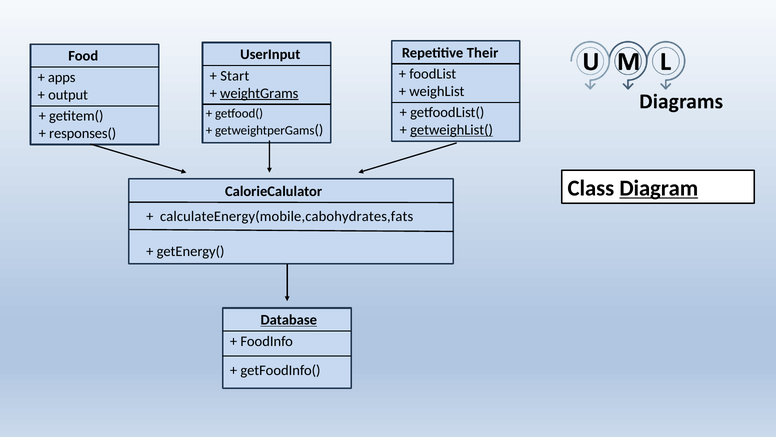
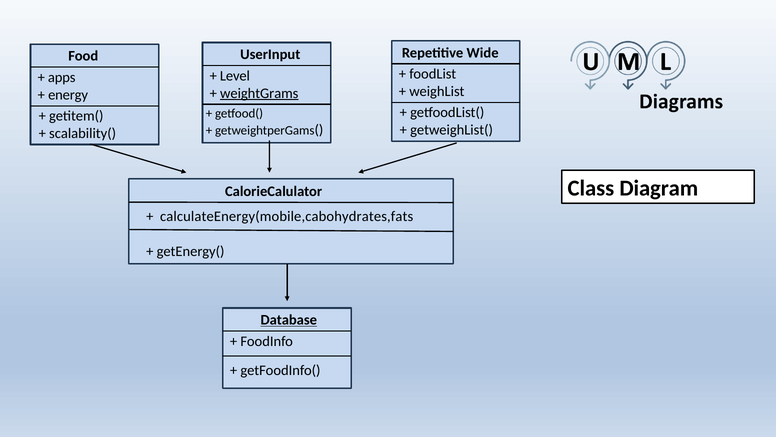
Their: Their -> Wide (483, 53)
Start: Start -> Level (235, 76)
output: output -> energy (68, 95)
getweighList( underline: present -> none (452, 130)
responses(: responses( -> scalability( (83, 133)
Diagram underline: present -> none (659, 188)
